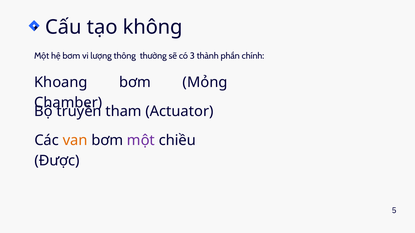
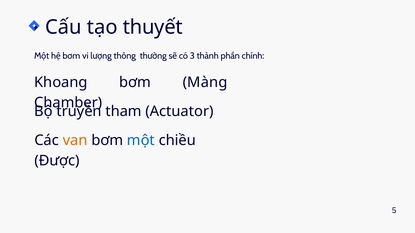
không: không -> thuyết (153, 27)
Mỏng: Mỏng -> Màng (205, 82)
một colour: purple -> blue (141, 140)
